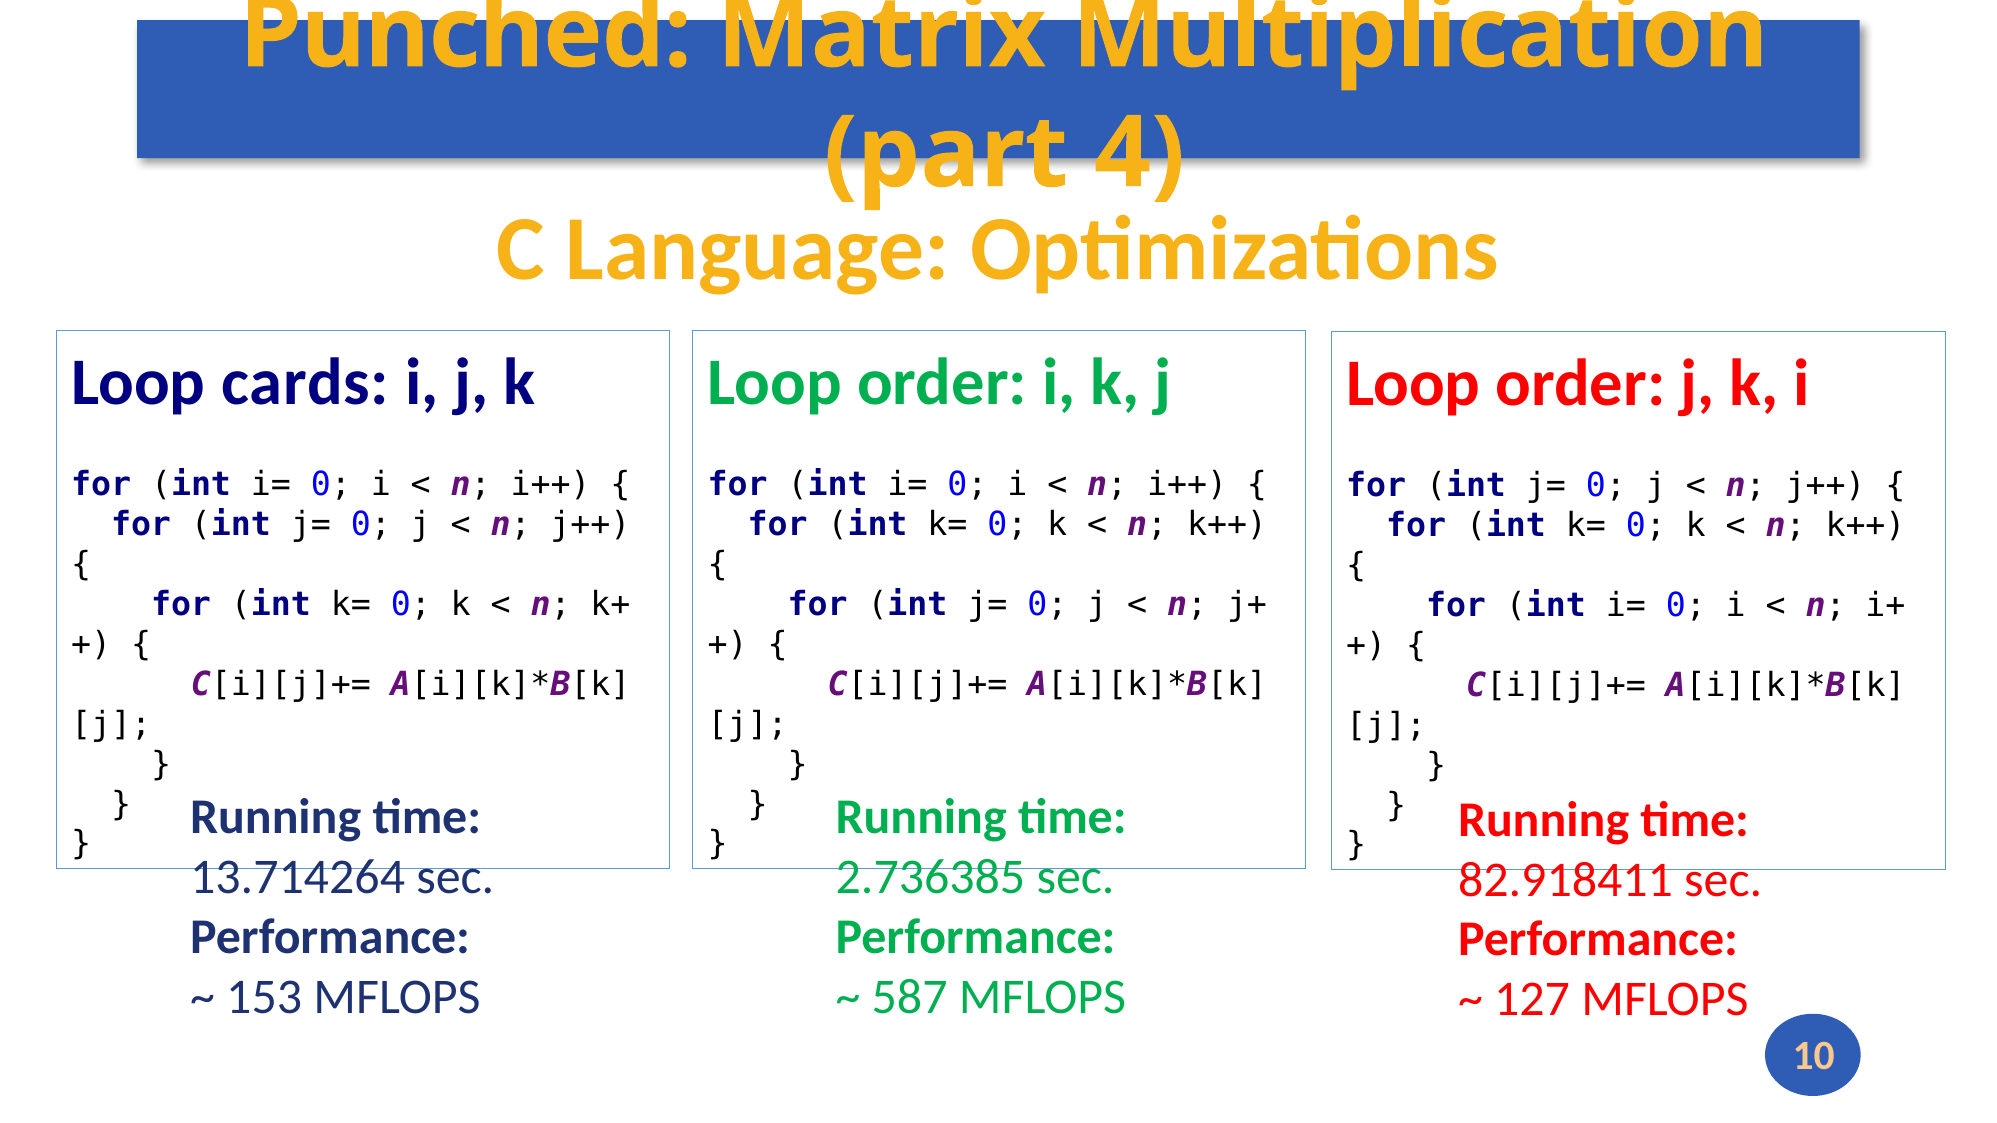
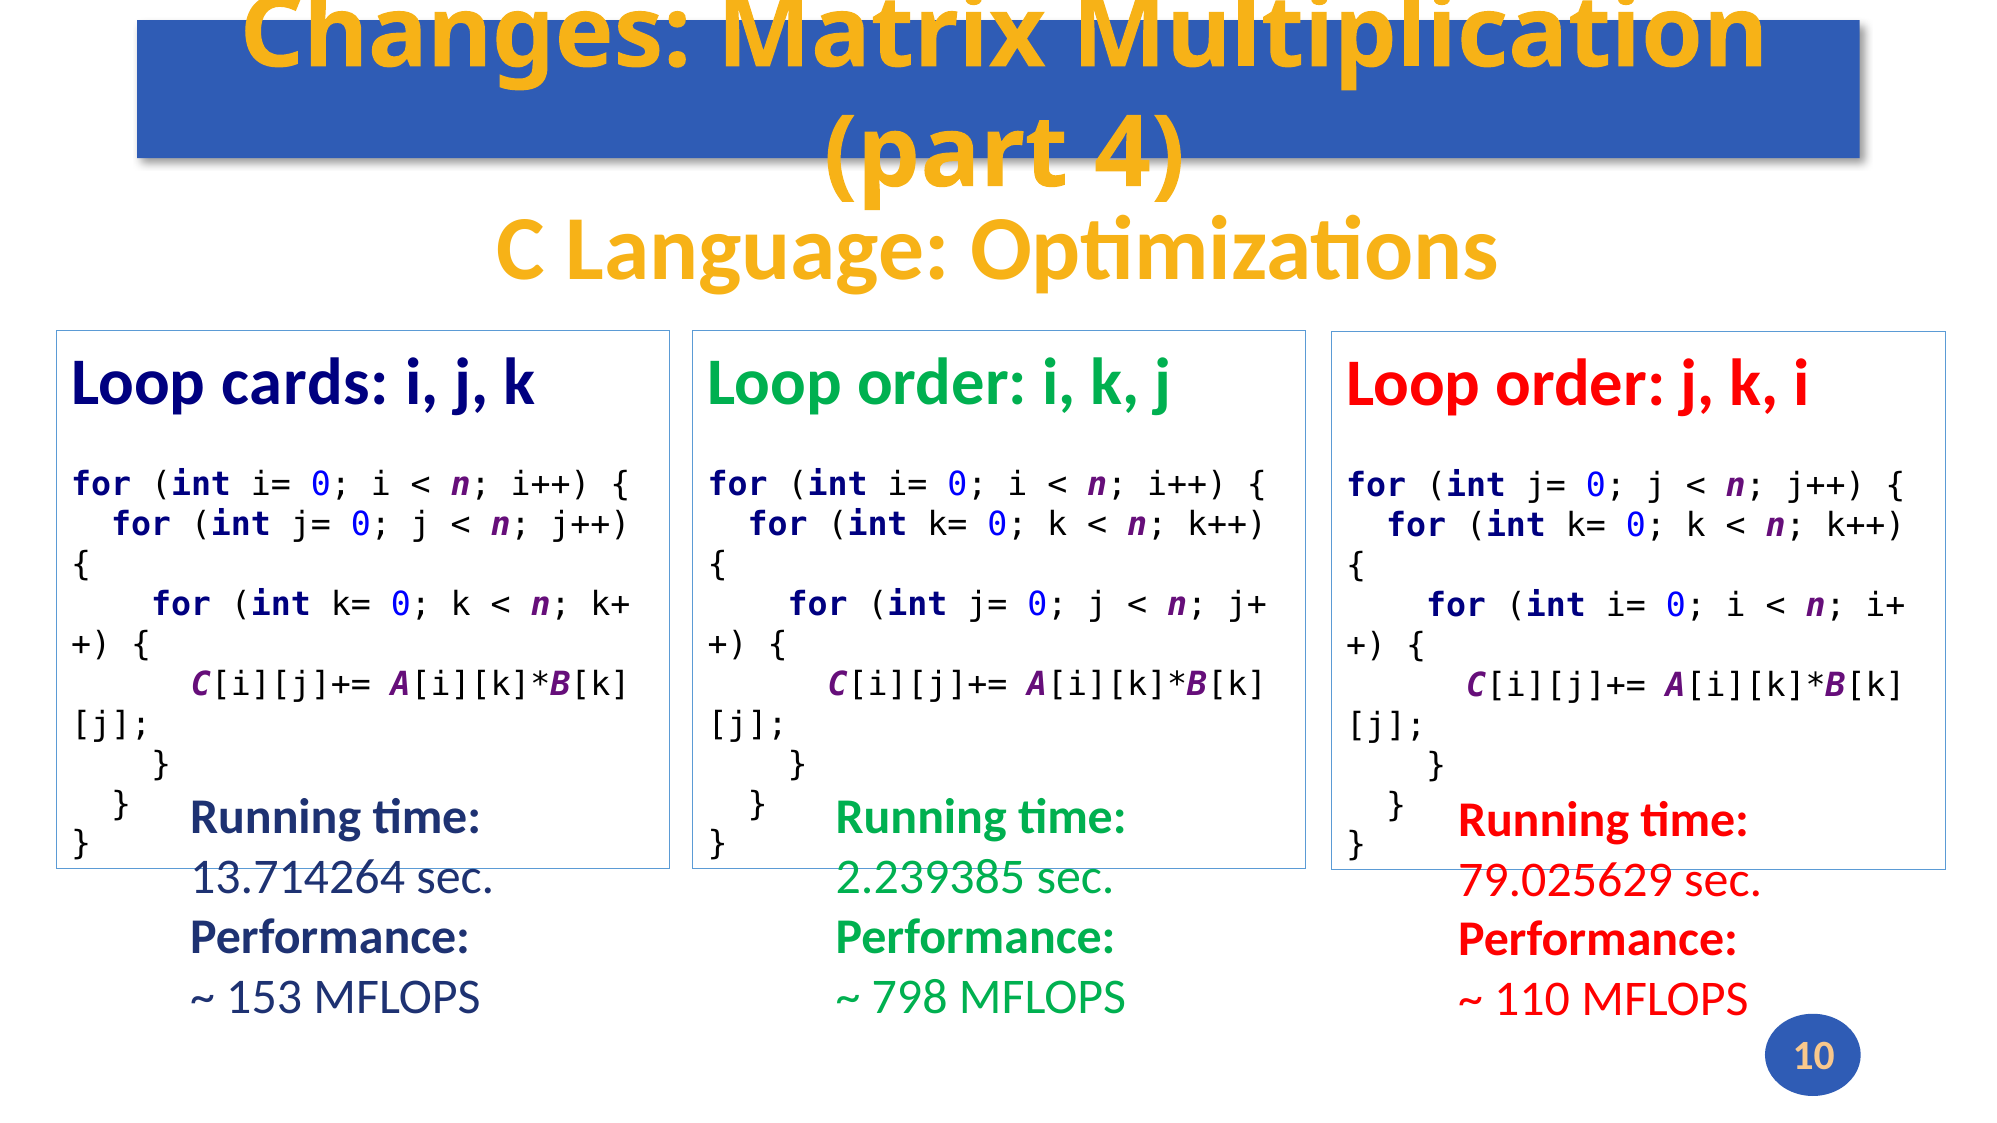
Punched: Punched -> Changes (466, 34)
2.736385: 2.736385 -> 2.239385 (930, 877)
82.918411: 82.918411 -> 79.025629 (1565, 880)
587: 587 -> 798 (910, 997)
127: 127 -> 110 (1532, 1000)
